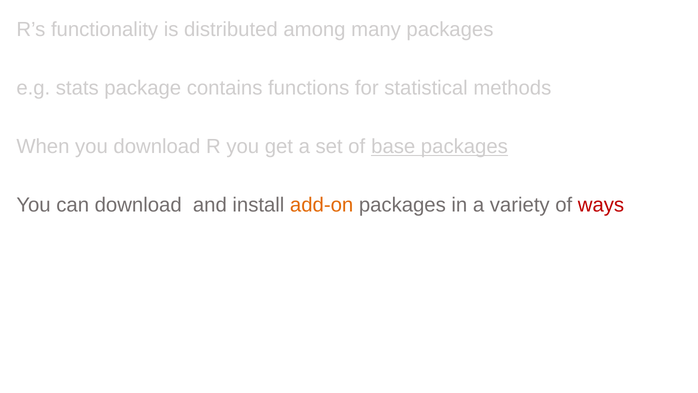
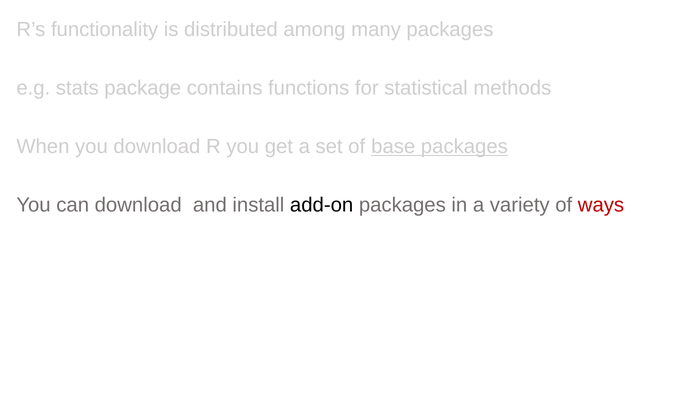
add-on colour: orange -> black (322, 205)
